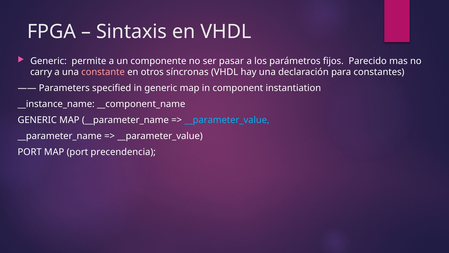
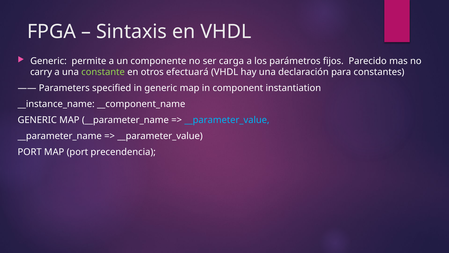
pasar: pasar -> carga (231, 61)
constante colour: pink -> light green (103, 72)
síncronas: síncronas -> efectuará (187, 72)
